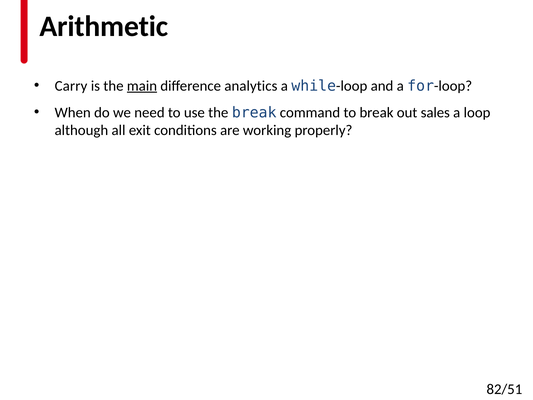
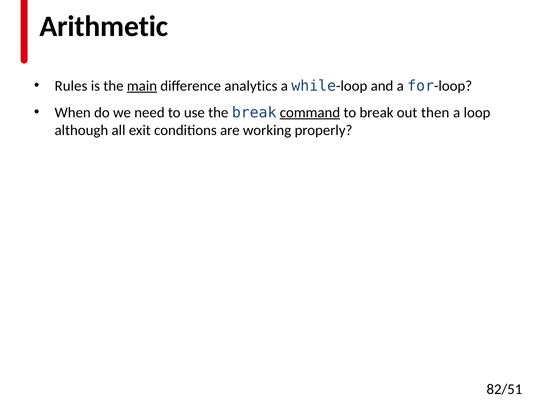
Carry: Carry -> Rules (71, 86)
command underline: none -> present (310, 112)
sales: sales -> then (435, 112)
